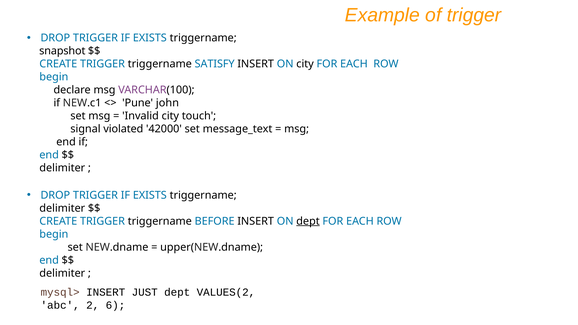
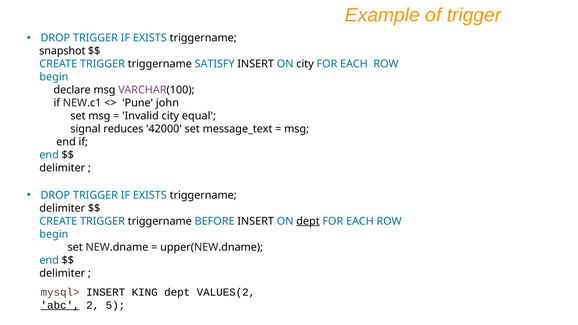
touch: touch -> equal (199, 116)
violated: violated -> reduces (123, 129)
JUST: JUST -> KING (145, 292)
abc underline: none -> present (60, 305)
6: 6 -> 5 (115, 305)
